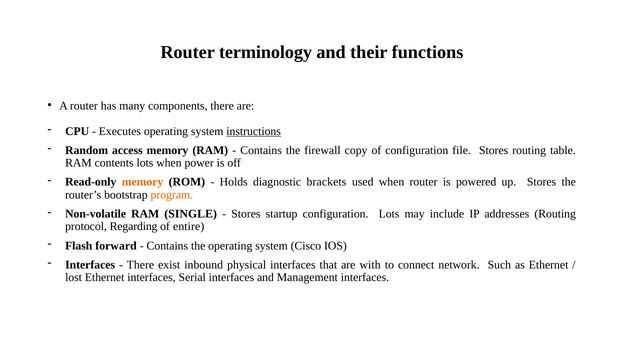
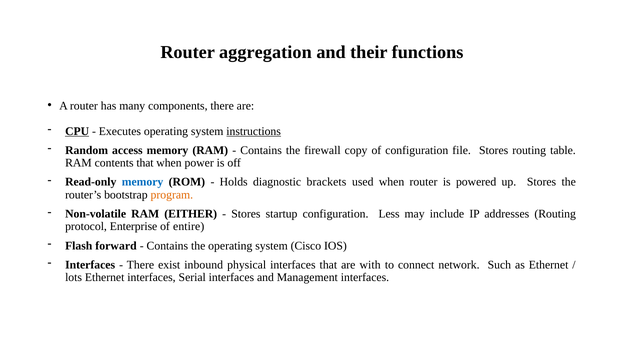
terminology: terminology -> aggregation (265, 52)
CPU underline: none -> present (77, 131)
contents lots: lots -> that (145, 163)
memory colour: orange -> blue (143, 182)
SINGLE: SINGLE -> EITHER (191, 214)
configuration Lots: Lots -> Less (389, 214)
Regarding: Regarding -> Enterprise (134, 227)
lost: lost -> lots (74, 277)
